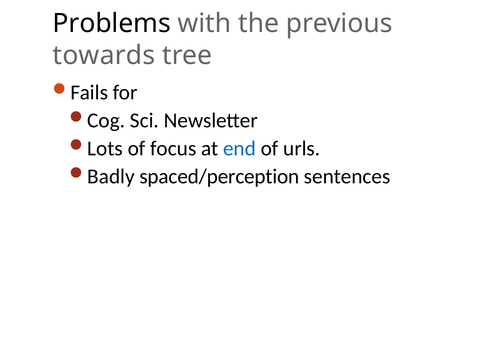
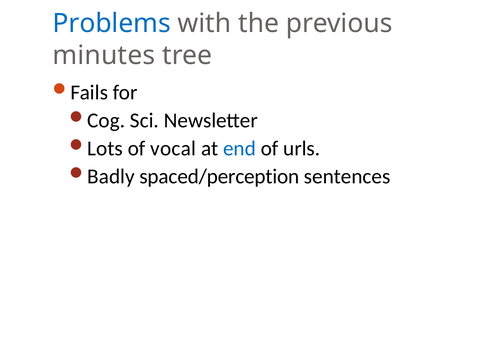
Problems colour: black -> blue (112, 23)
towards: towards -> minutes (104, 55)
focus: focus -> vocal (173, 148)
